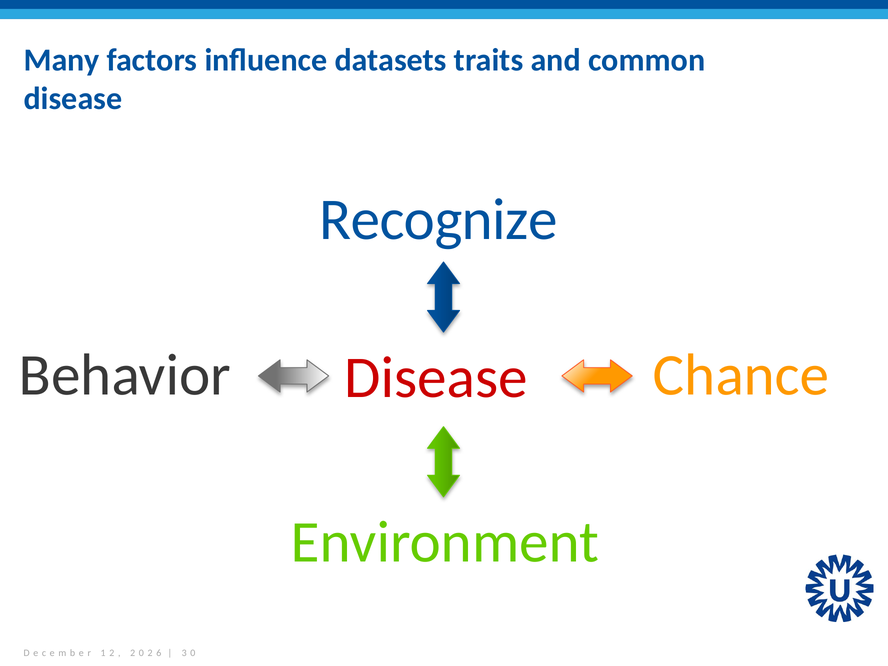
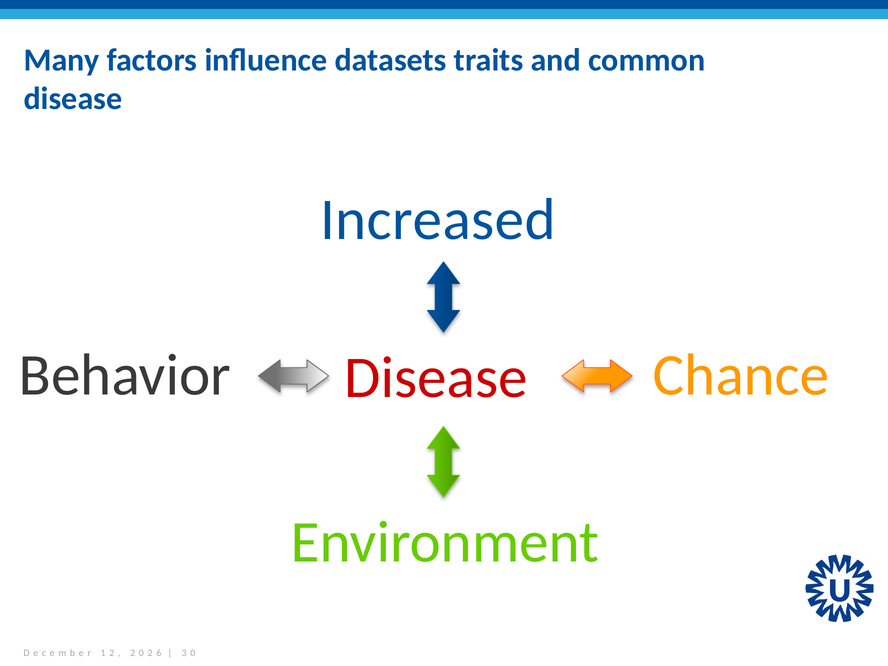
Recognize: Recognize -> Increased (438, 220)
